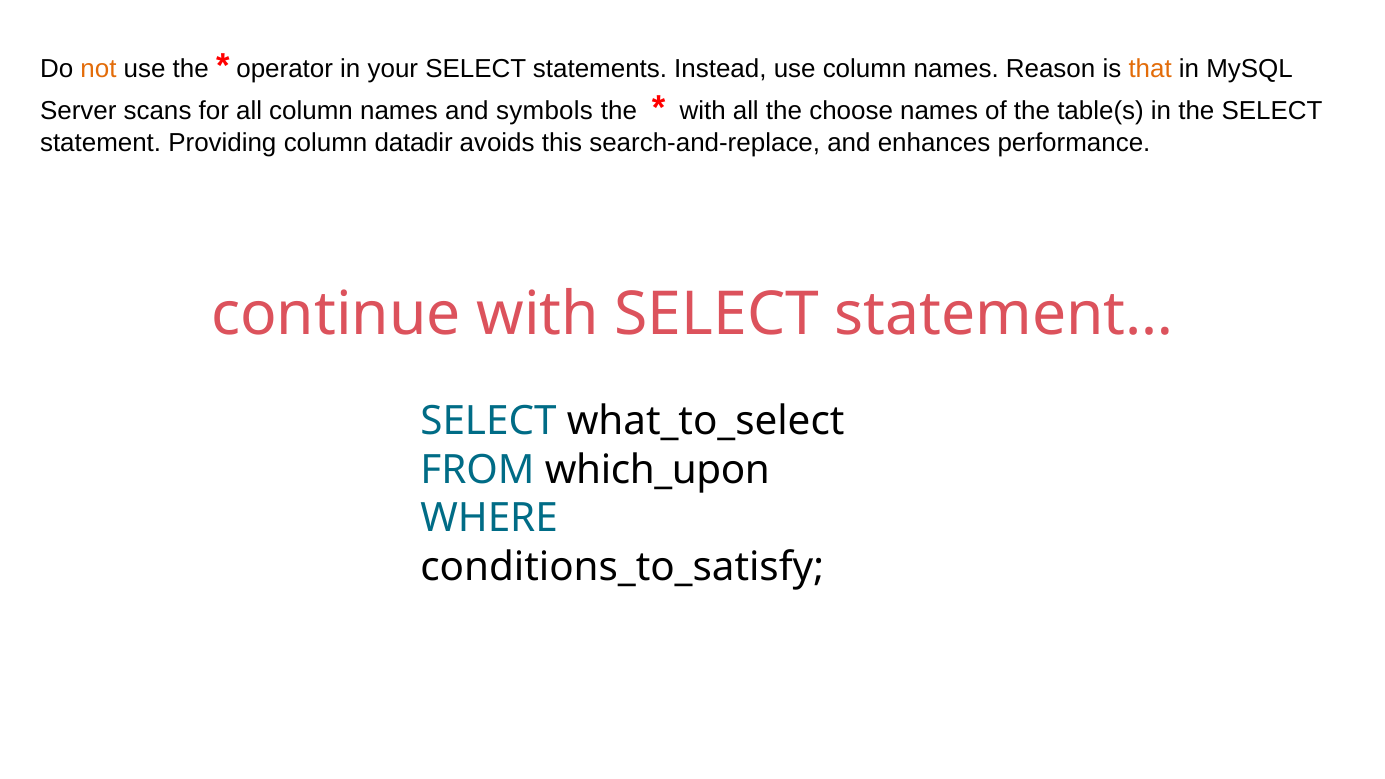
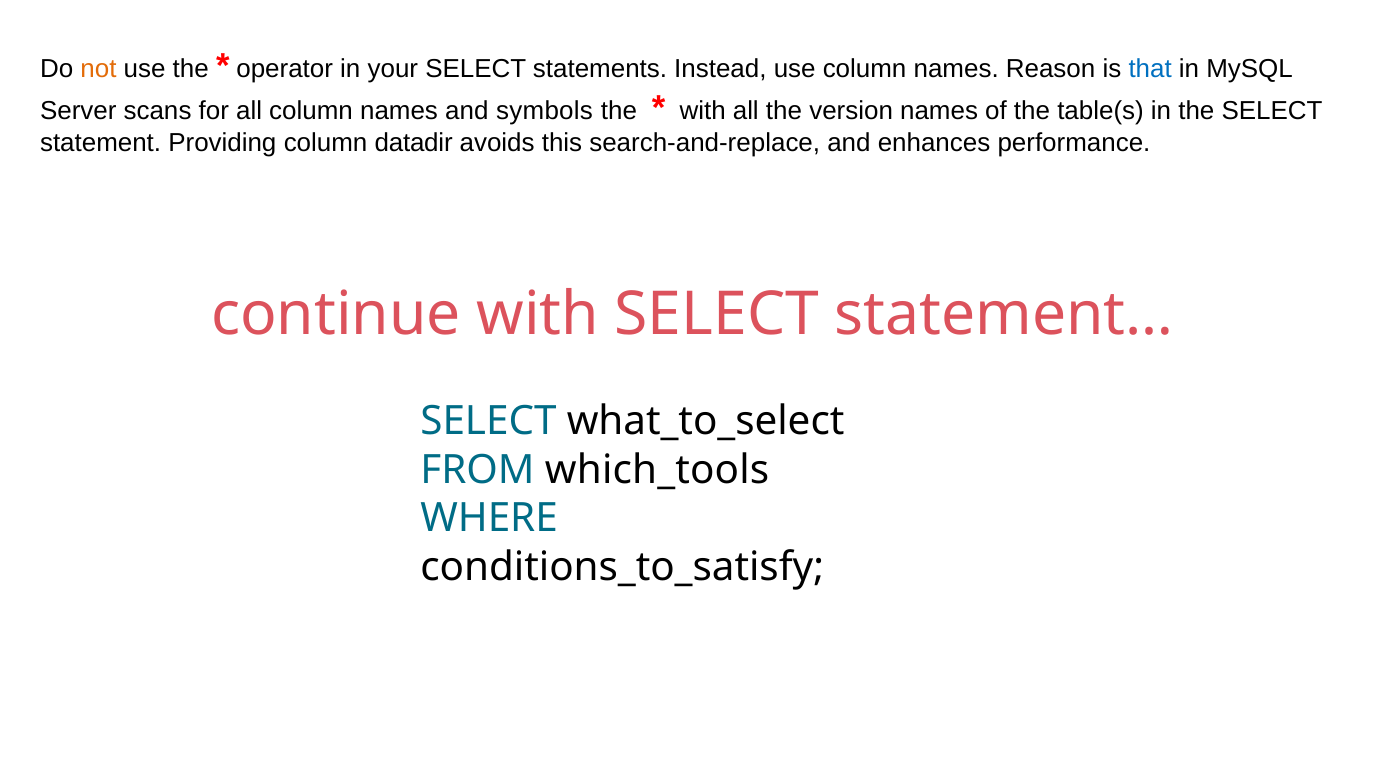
that colour: orange -> blue (1150, 69)
choose: choose -> version (851, 110)
which_upon: which_upon -> which_tools (657, 470)
